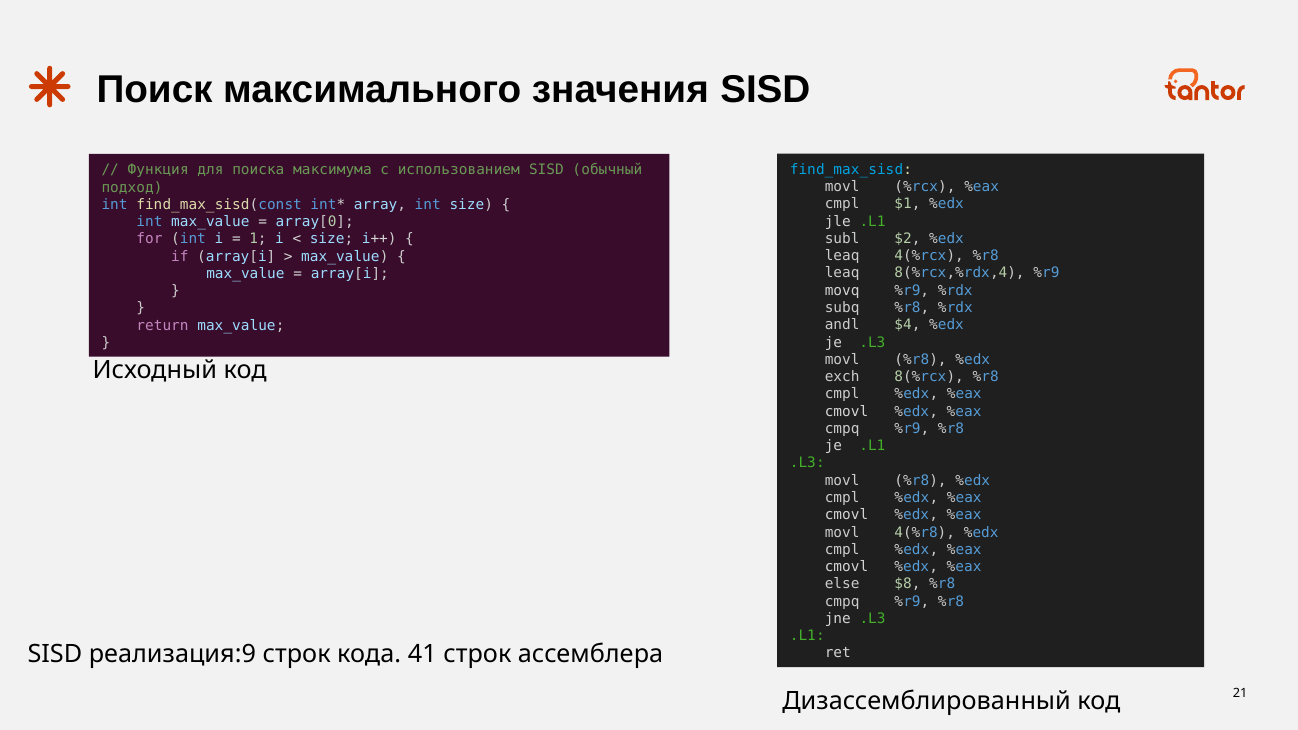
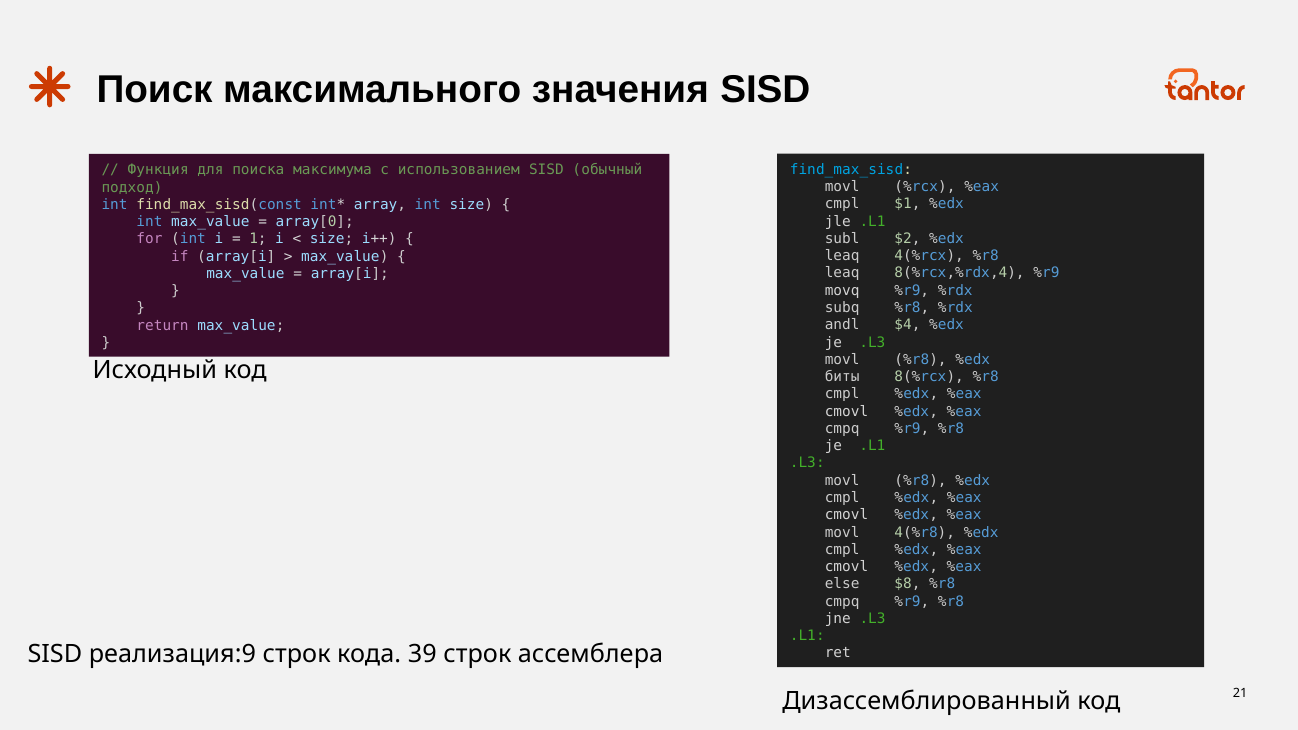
exch: exch -> биты (842, 377)
41: 41 -> 39 (422, 654)
